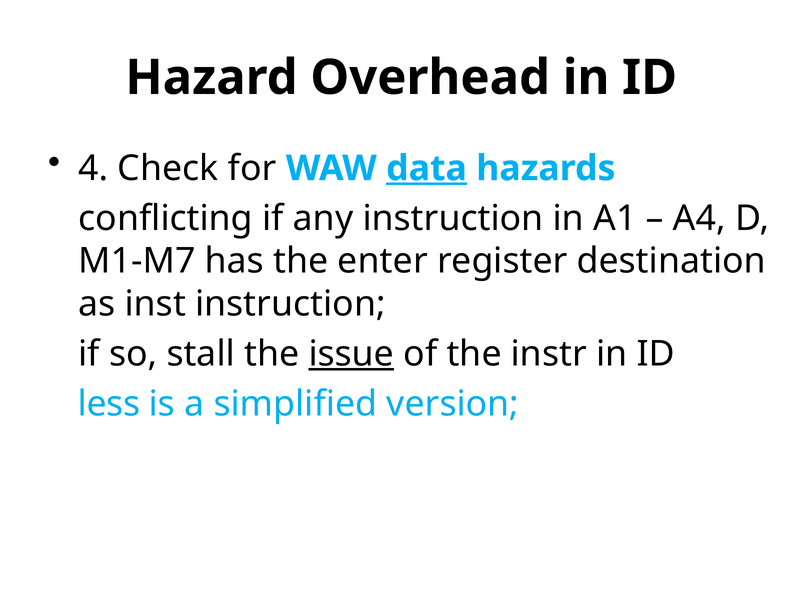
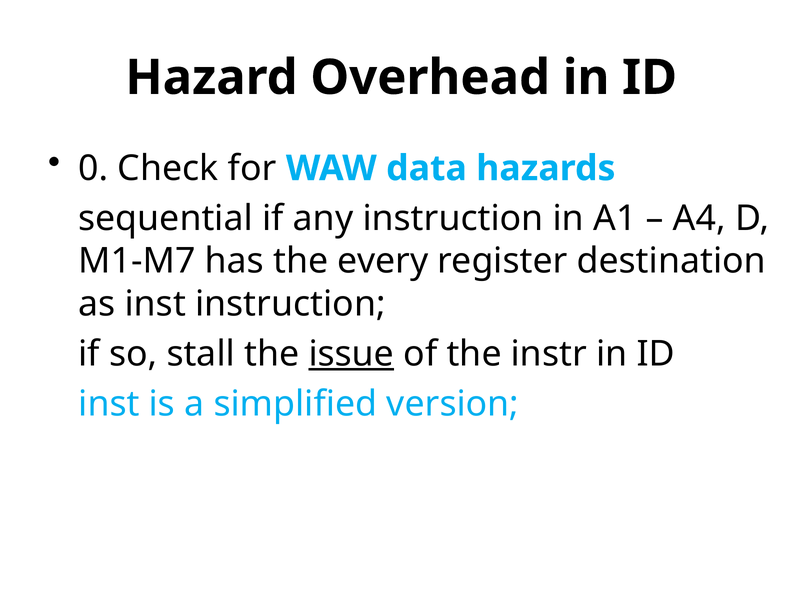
4: 4 -> 0 (93, 168)
data underline: present -> none (426, 168)
conflicting: conflicting -> sequential (166, 218)
enter: enter -> every (383, 261)
less: less -> inst (109, 404)
